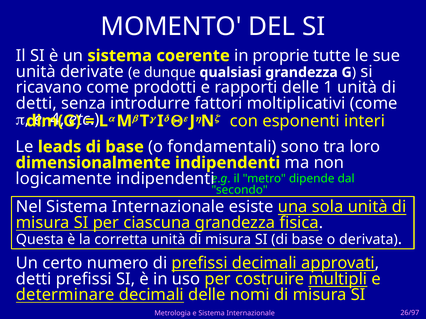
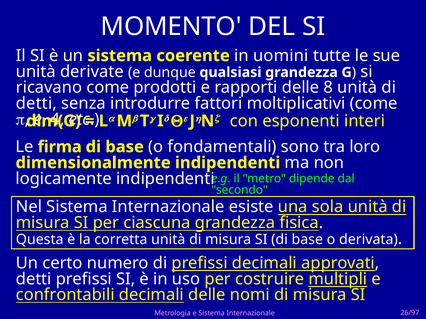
proprie: proprie -> uomini (281, 56)
1: 1 -> 8 (328, 88)
leads: leads -> firma (60, 147)
determinare: determinare -> confrontabili (65, 295)
